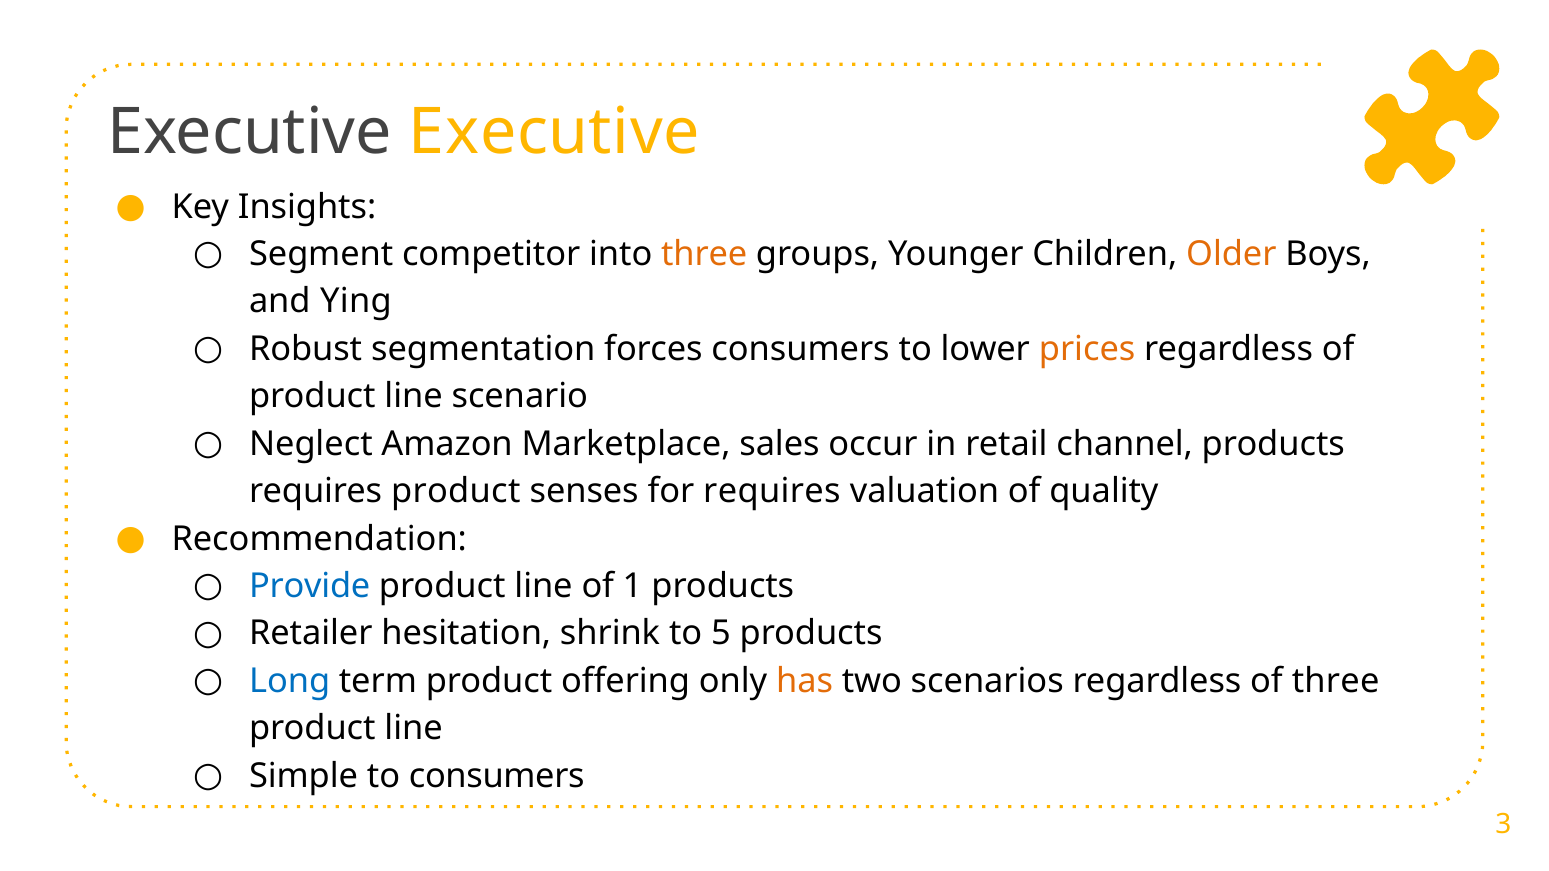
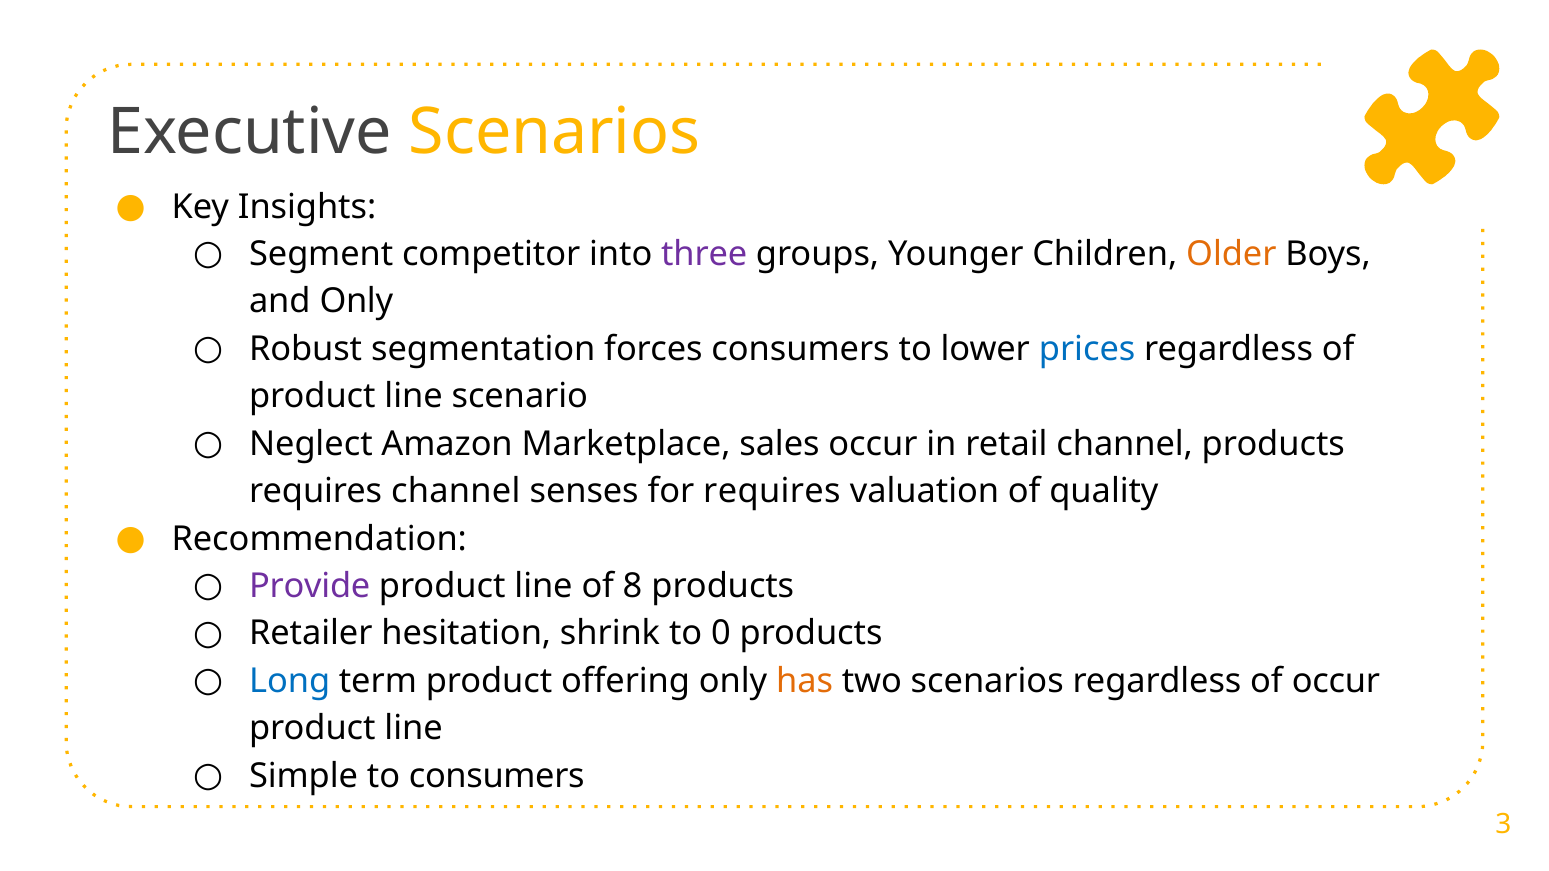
Executive Executive: Executive -> Scenarios (555, 132)
three colour: orange -> purple (704, 254)
and Ying: Ying -> Only (356, 302)
prices colour: orange -> blue (1087, 349)
requires product: product -> channel (456, 492)
Provide colour: blue -> purple (310, 586)
1: 1 -> 8 (633, 586)
5: 5 -> 0 (721, 634)
of three: three -> occur (1336, 681)
